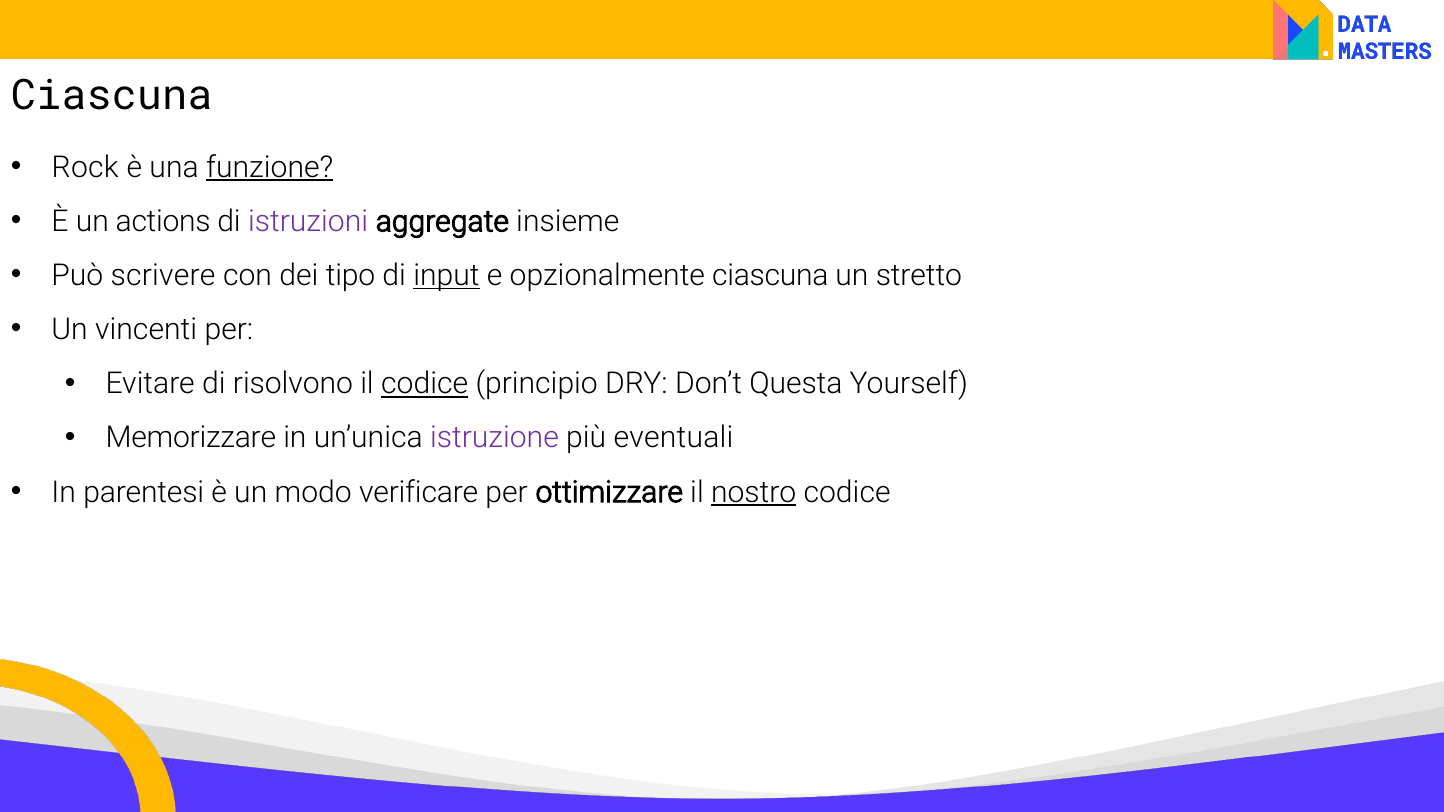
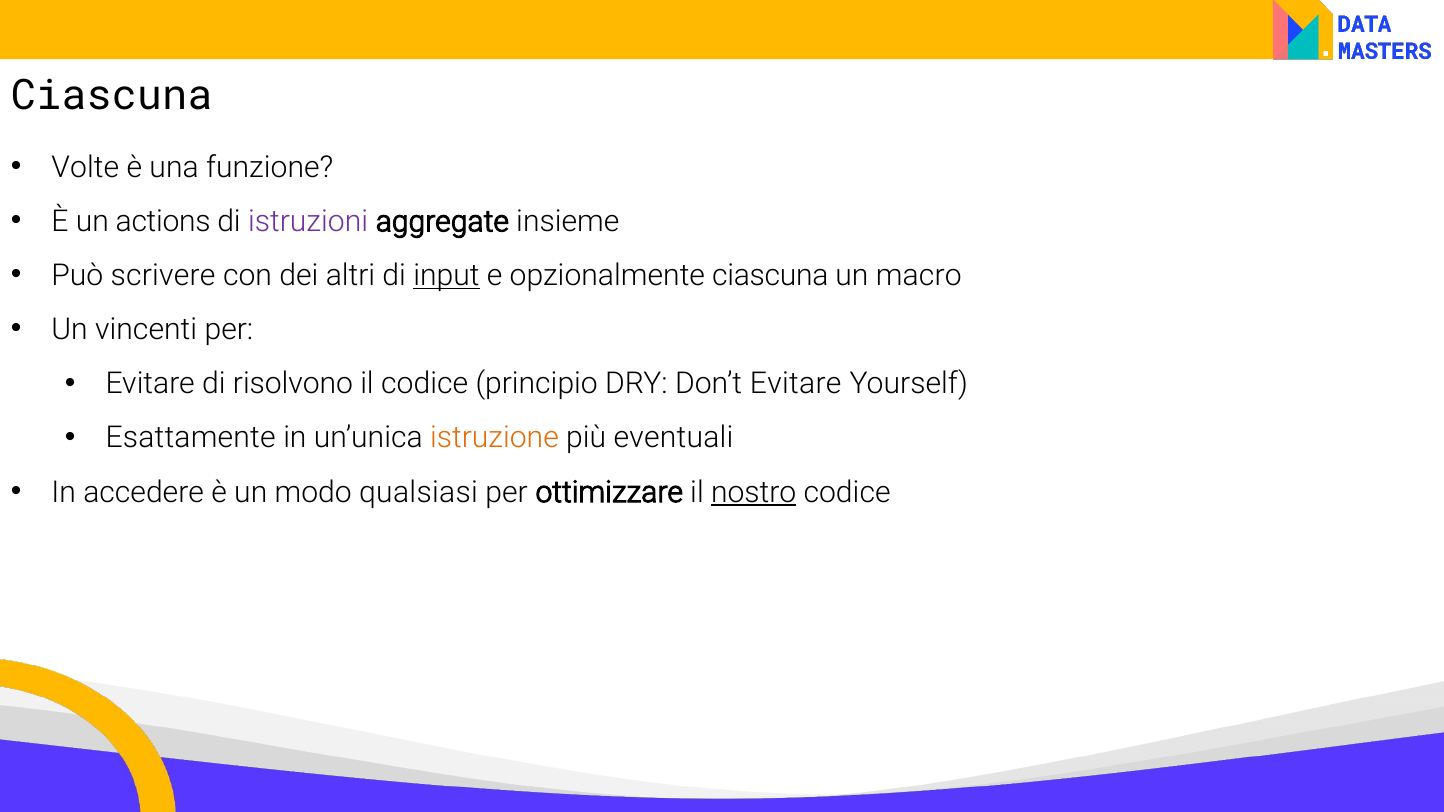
Rock: Rock -> Volte (85, 167)
funzione underline: present -> none (270, 167)
tipo: tipo -> altri (350, 276)
stretto: stretto -> macro (919, 276)
codice underline: present -> none (425, 384)
Don’t Questa: Questa -> Evitare (796, 384)
Memorizzare: Memorizzare -> Esattamente (191, 438)
istruzione colour: purple -> orange (494, 438)
parentesi: parentesi -> accedere (144, 492)
verificare: verificare -> qualsiasi (418, 492)
